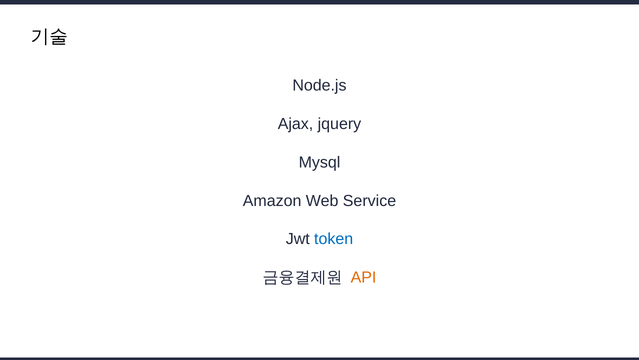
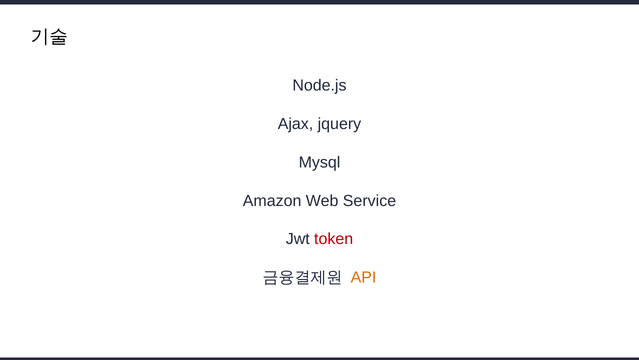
token colour: blue -> red (334, 239)
